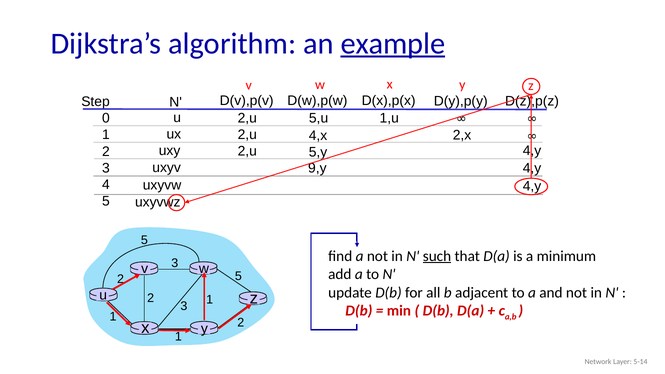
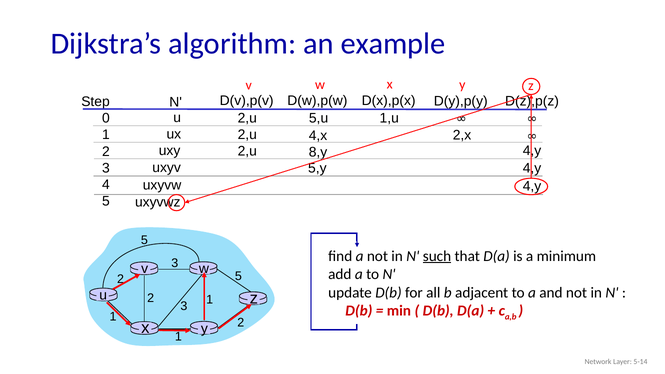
example underline: present -> none (393, 44)
5,y: 5,y -> 8,y (318, 152)
9,y: 9,y -> 5,y (317, 168)
